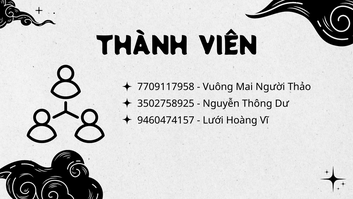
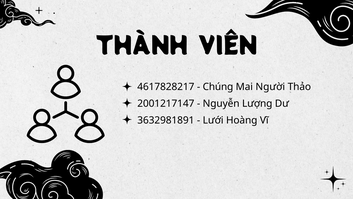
7709117958: 7709117958 -> 4617828217 (166, 87)
Vuông: Vuông -> Chúng (218, 87)
3502758925: 3502758925 -> 2001217147 (166, 103)
Thông: Thông -> Lượng (257, 103)
9460474157: 9460474157 -> 3632981891 (166, 120)
